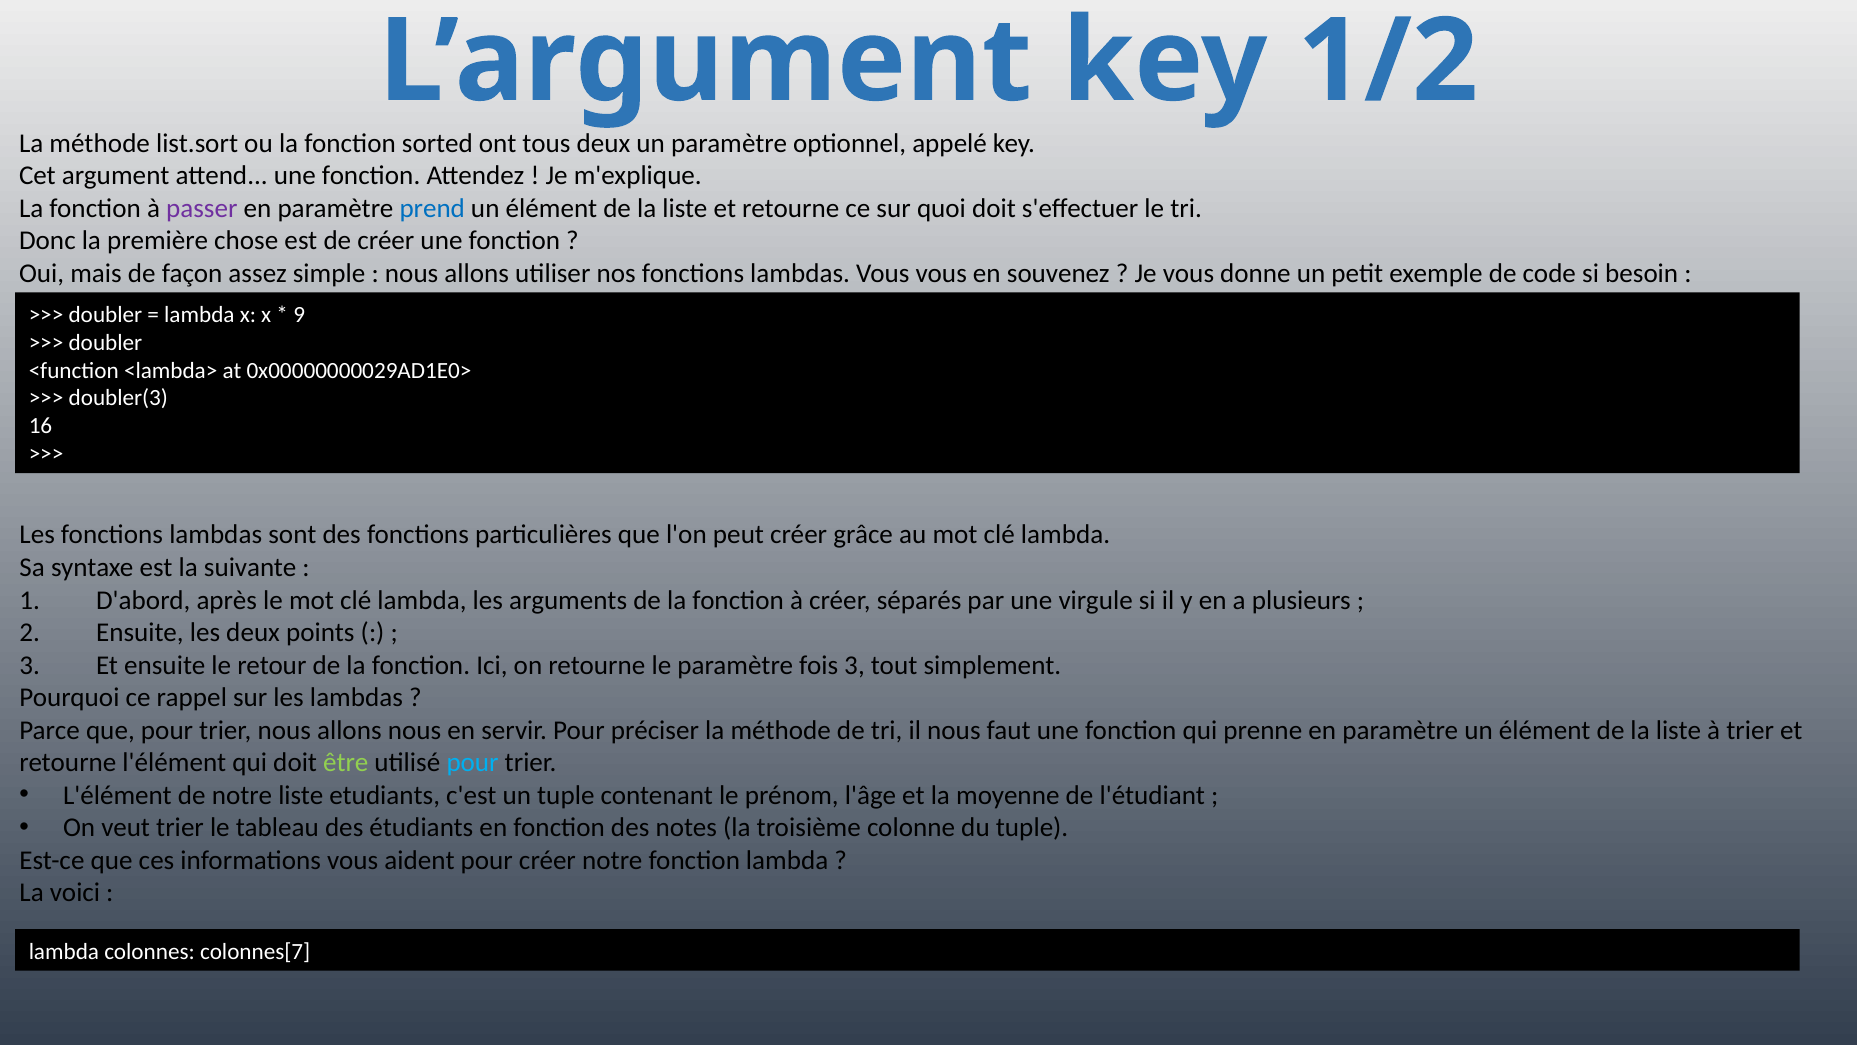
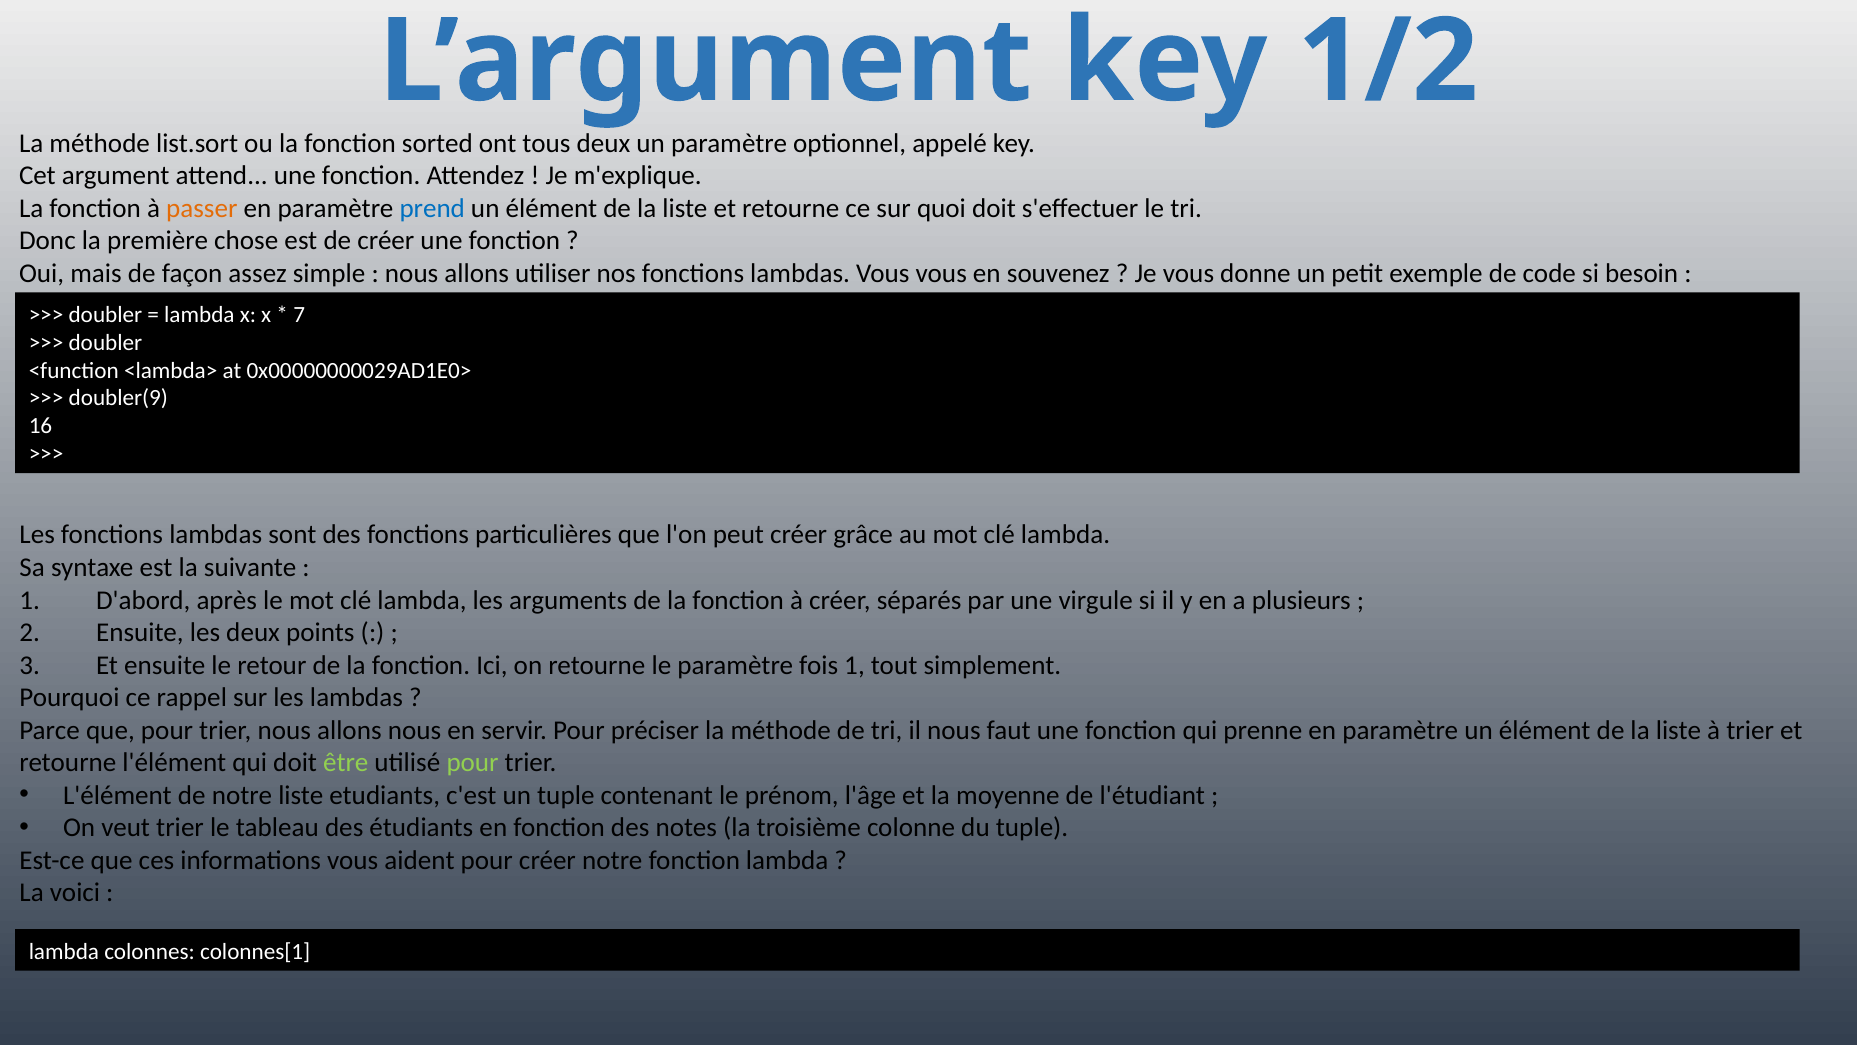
passer colour: purple -> orange (202, 208)
9: 9 -> 7 (299, 315)
doubler(3: doubler(3 -> doubler(9 (118, 398)
fois 3: 3 -> 1 (855, 665)
pour colour: light blue -> light green (473, 762)
colonnes[7: colonnes[7 -> colonnes[1 (255, 951)
